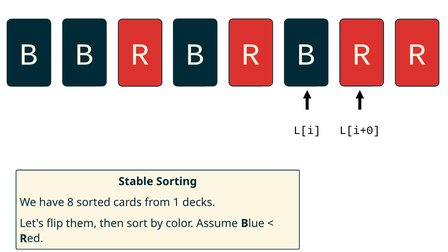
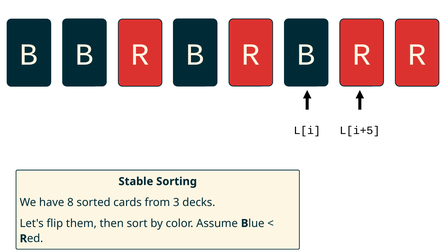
L[i+0: L[i+0 -> L[i+5 (360, 131)
1: 1 -> 3 (176, 202)
